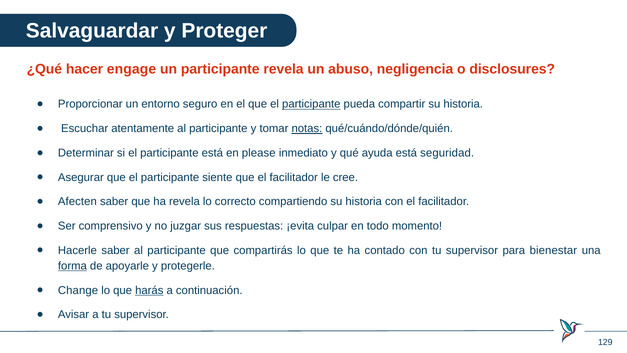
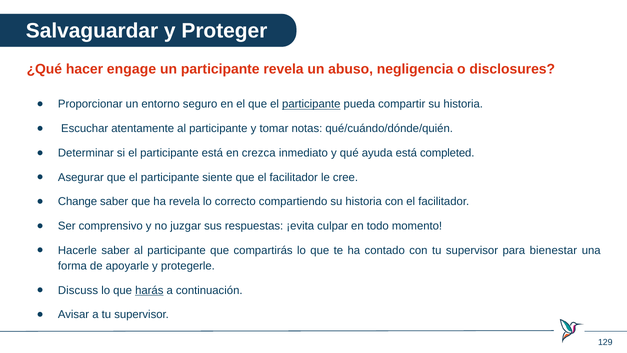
notas underline: present -> none (307, 128)
please: please -> crezca (259, 153)
seguridad: seguridad -> completed (447, 153)
Afecten: Afecten -> Change (78, 201)
forma underline: present -> none (72, 266)
Change: Change -> Discuss (78, 290)
